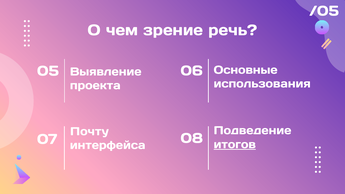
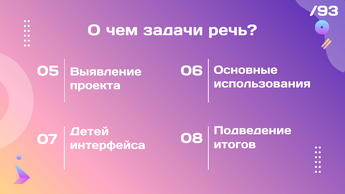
/05: /05 -> /93 (324, 11)
зрение: зрение -> задачи (173, 30)
Почту: Почту -> Детей (89, 132)
итогов underline: present -> none (235, 145)
